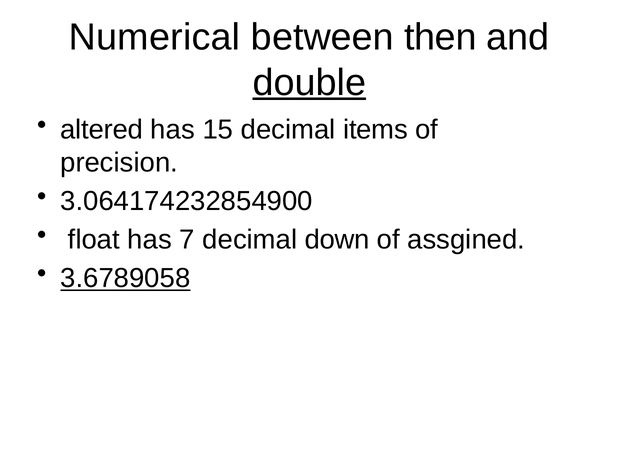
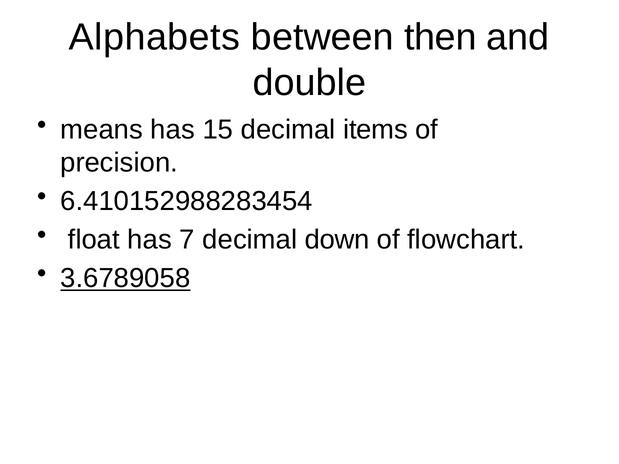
Numerical: Numerical -> Alphabets (154, 37)
double underline: present -> none (309, 83)
altered: altered -> means (102, 130)
3.064174232854900: 3.064174232854900 -> 6.410152988283454 (187, 201)
assgined: assgined -> flowchart (466, 240)
